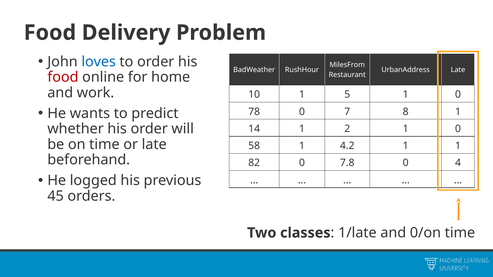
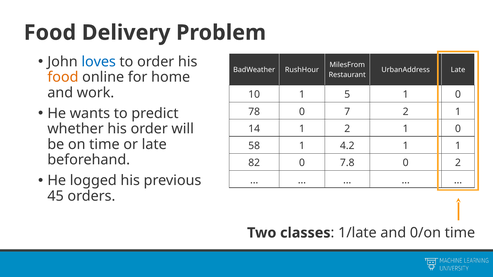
food colour: red -> orange (63, 77)
7 8: 8 -> 2 (406, 112)
0 4: 4 -> 2 (458, 163)
